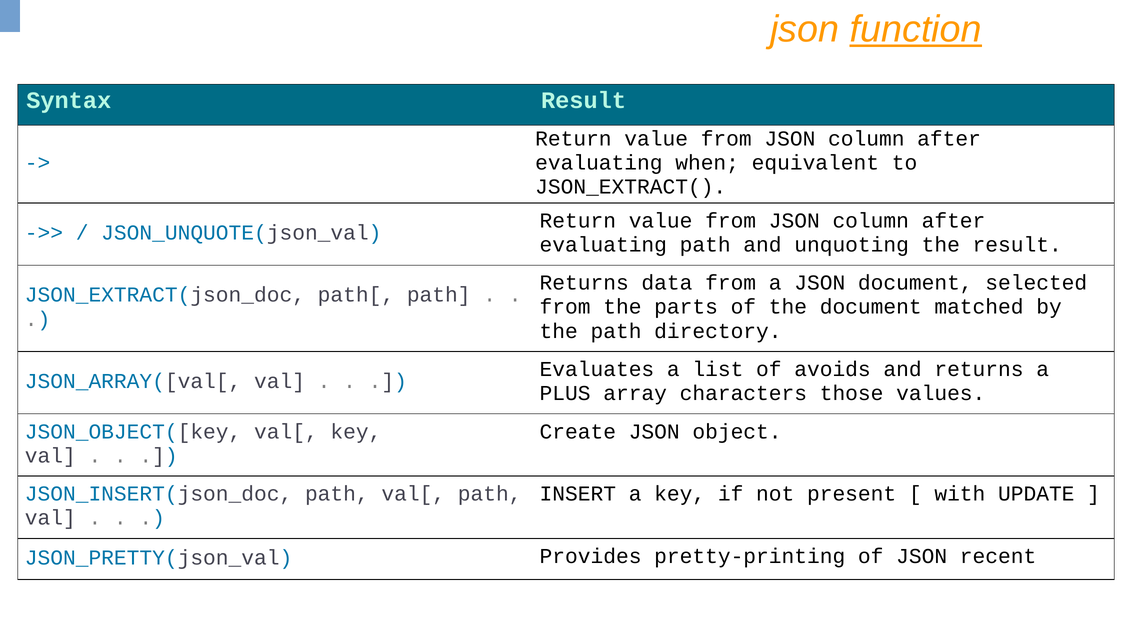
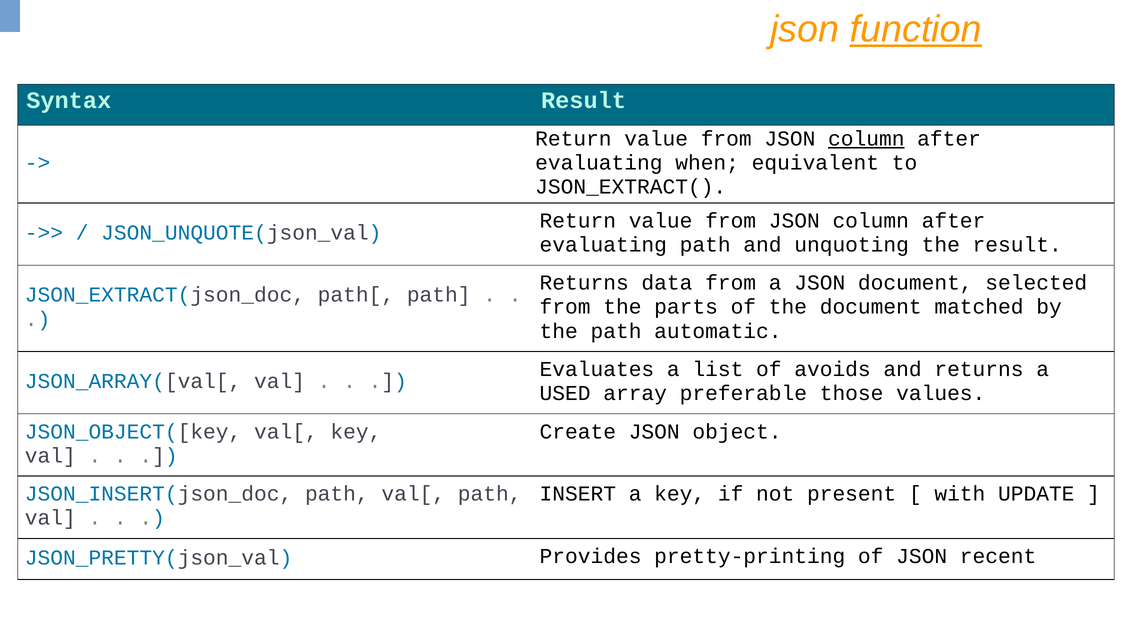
column underline: none -> present (866, 139)
directory: directory -> automatic (718, 331)
PLUS: PLUS -> USED (565, 393)
characters: characters -> preferable (743, 393)
